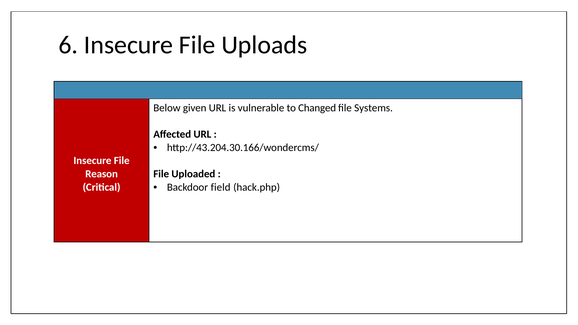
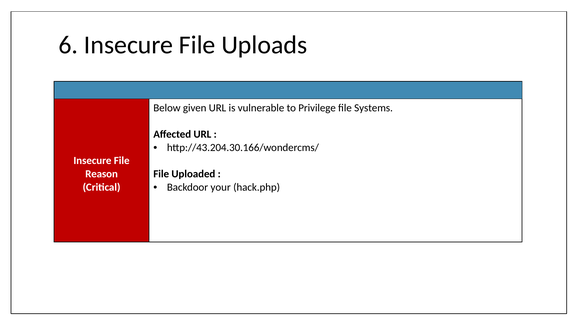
Changed: Changed -> Privilege (317, 108)
field: field -> your (221, 187)
